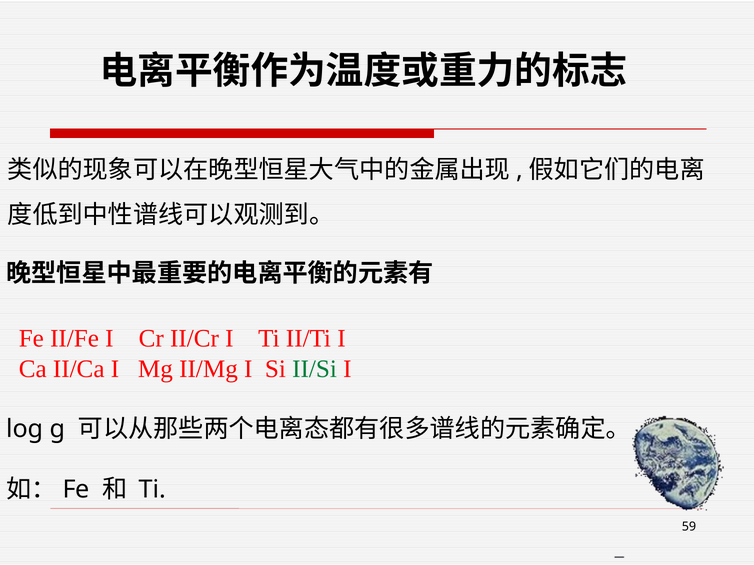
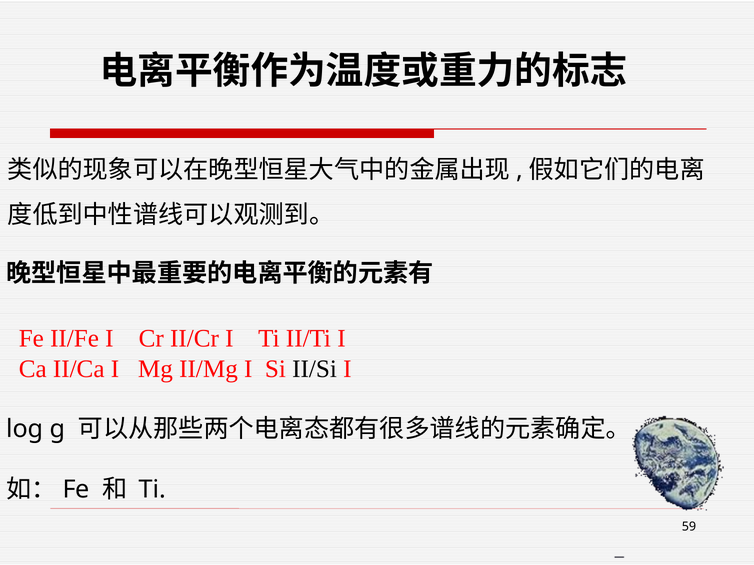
II/Si colour: green -> black (315, 369)
